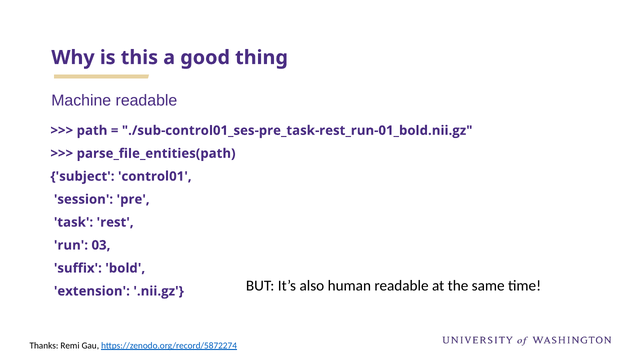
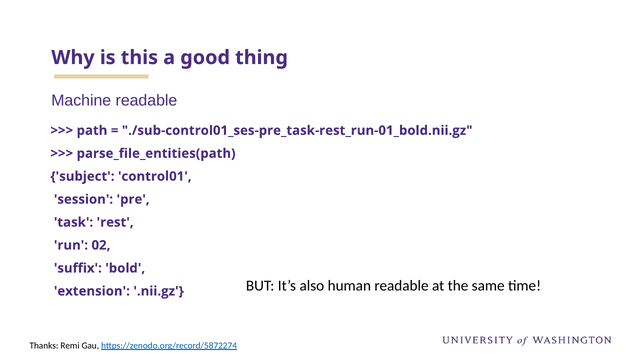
03: 03 -> 02 (101, 246)
